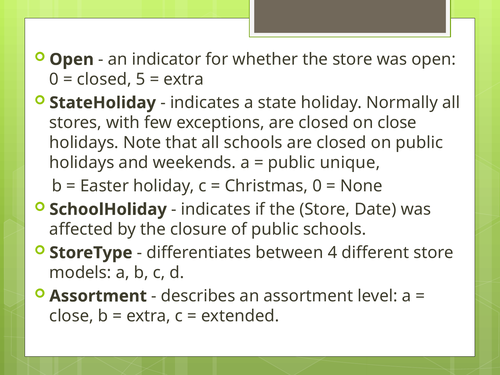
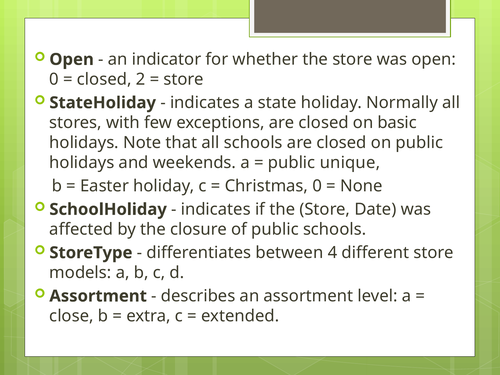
5: 5 -> 2 (141, 79)
extra: extra -> store (184, 79)
on close: close -> basic (397, 123)
